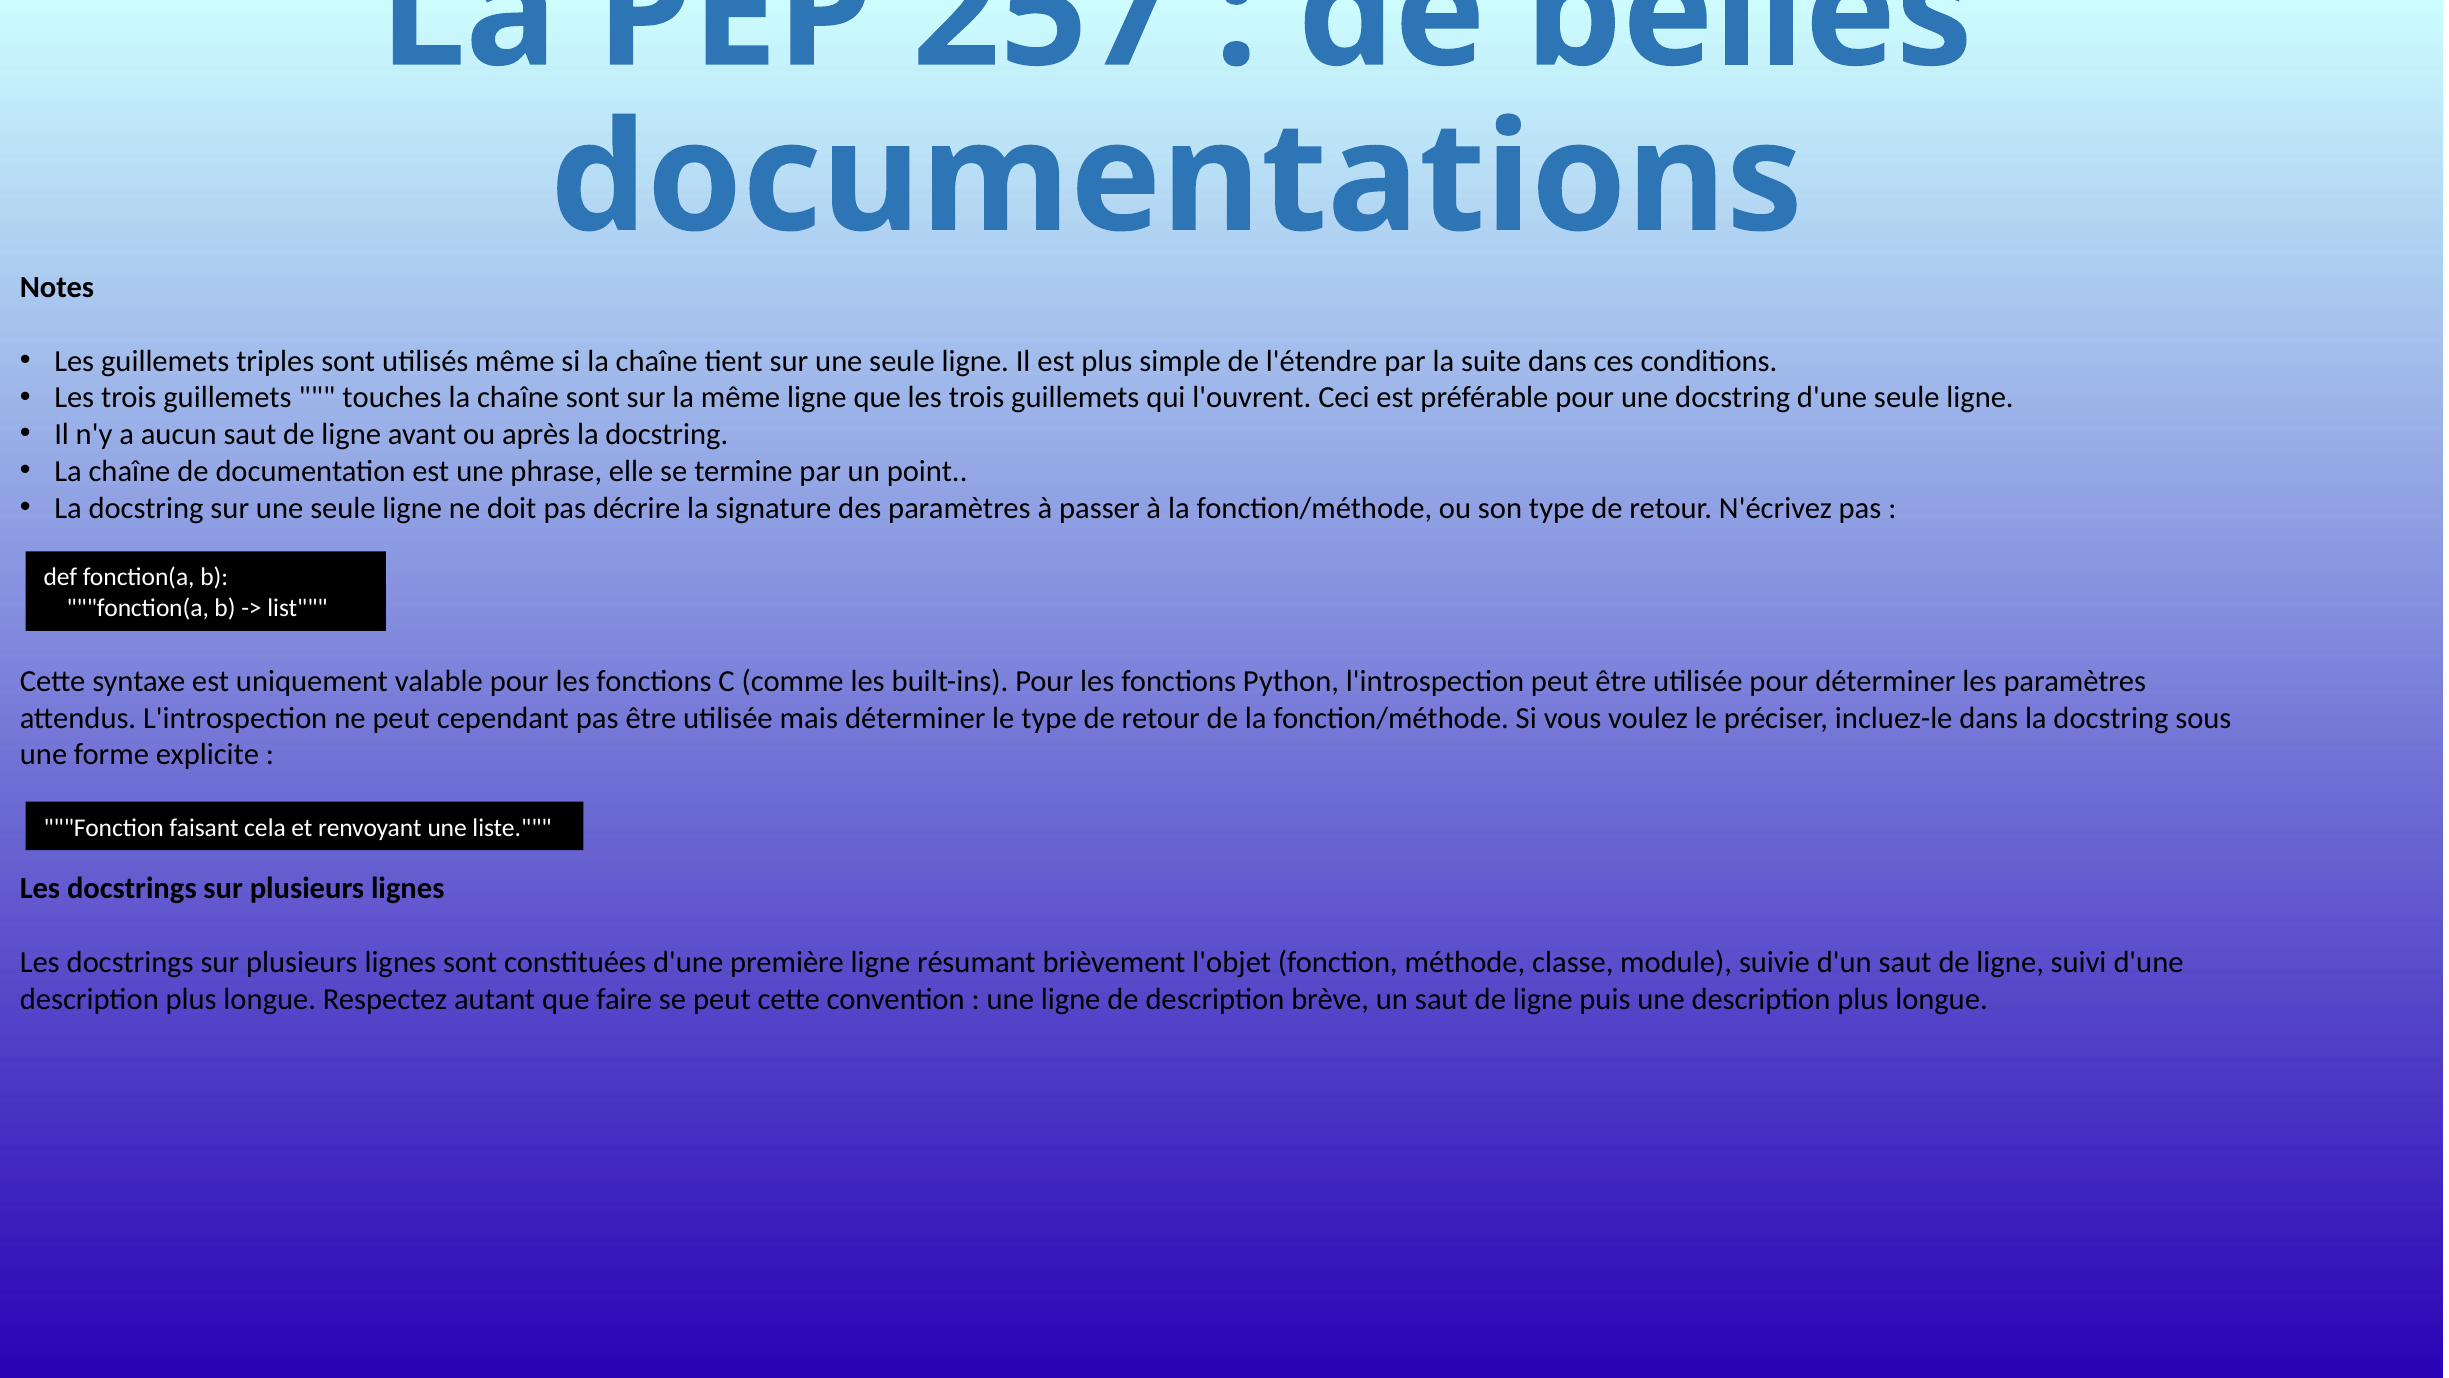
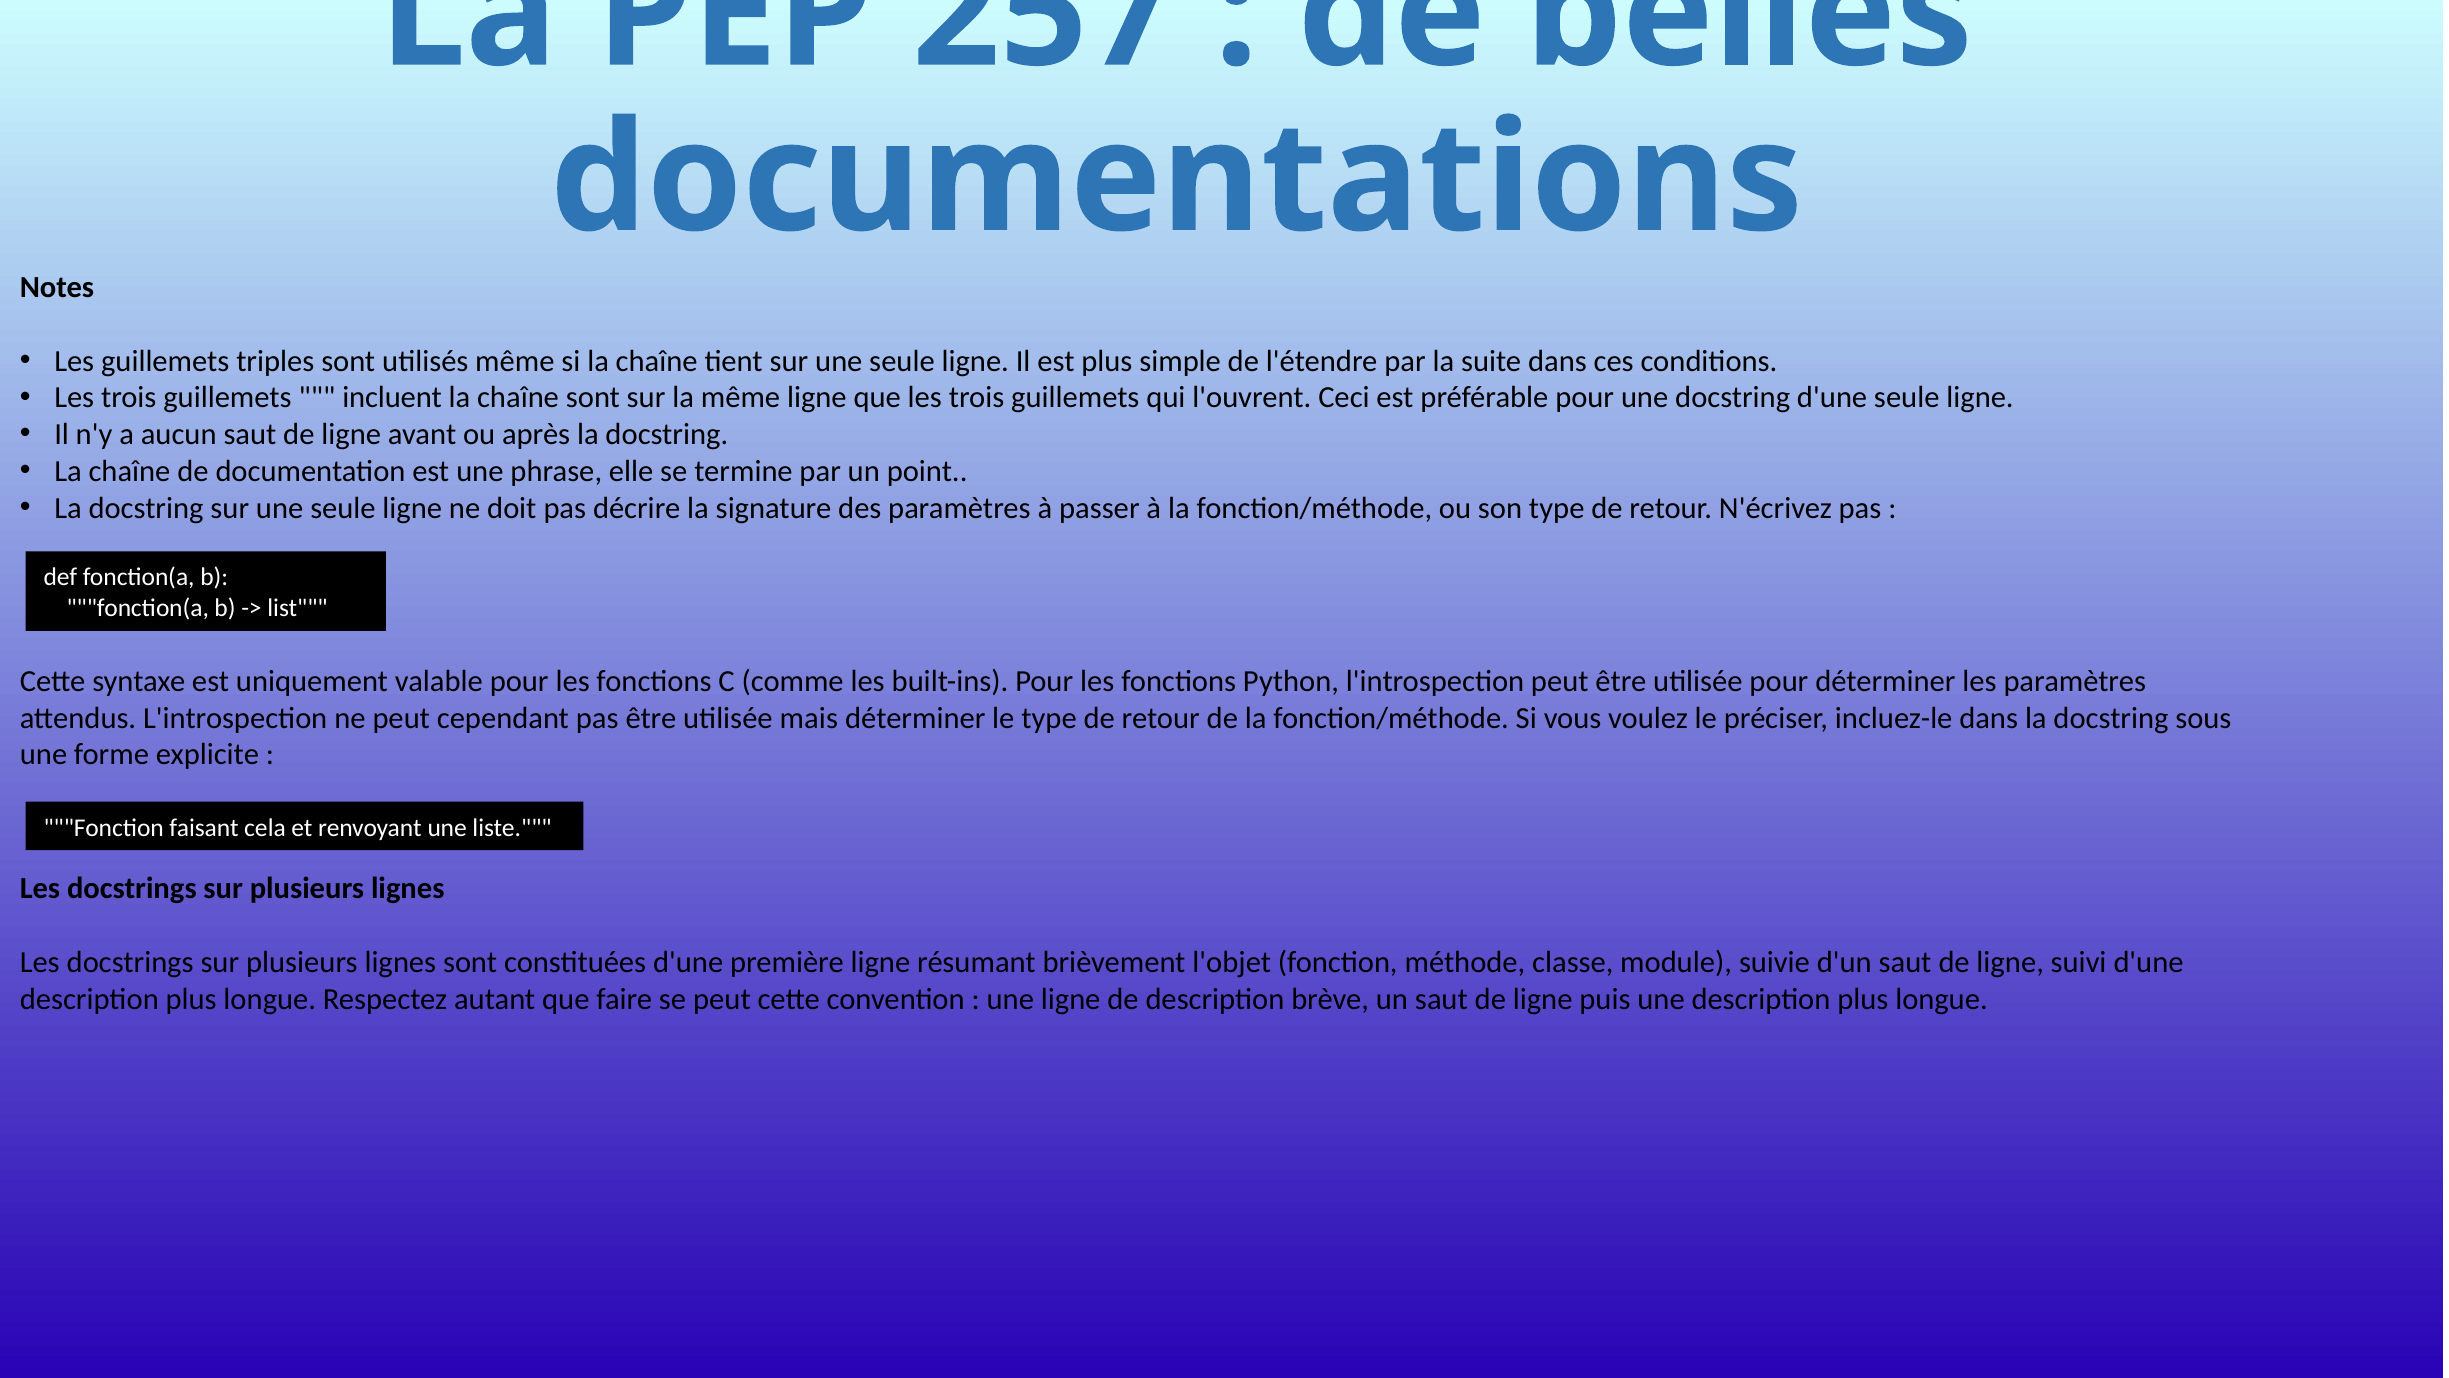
touches: touches -> incluent (392, 398)
